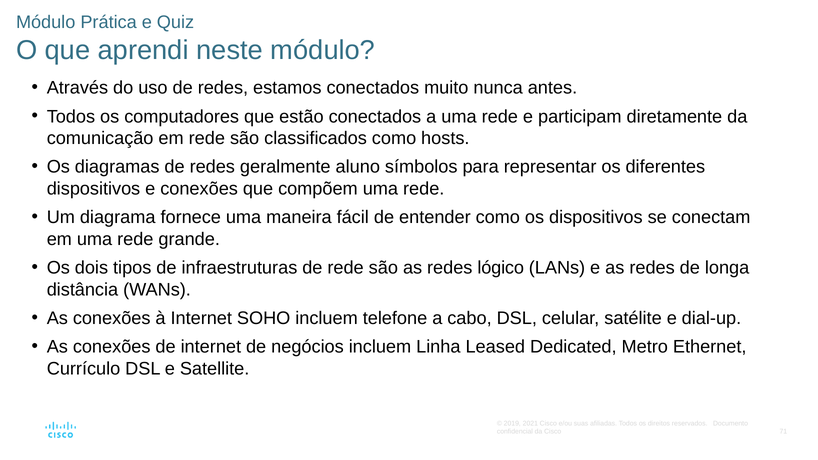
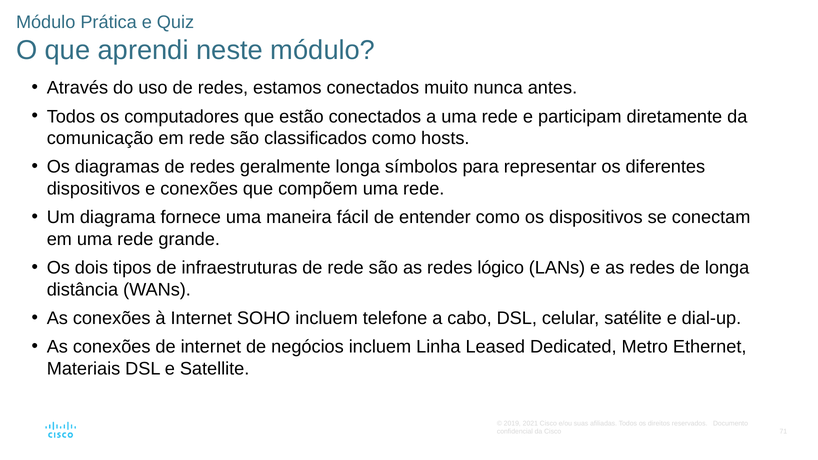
geralmente aluno: aluno -> longa (358, 167)
Currículo: Currículo -> Materiais (84, 369)
